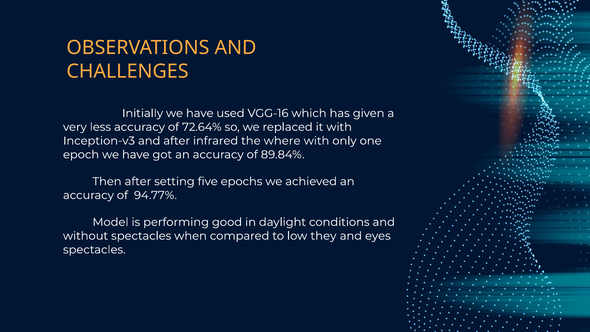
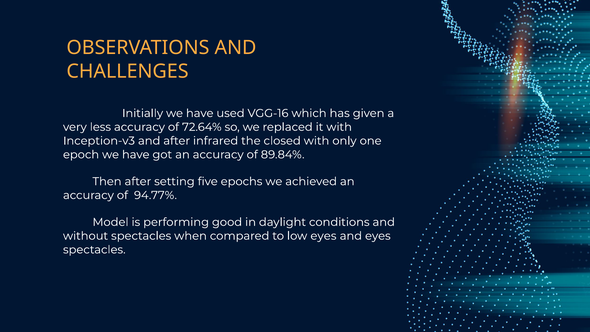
where: where -> closed (282, 141)
low they: they -> eyes (323, 236)
